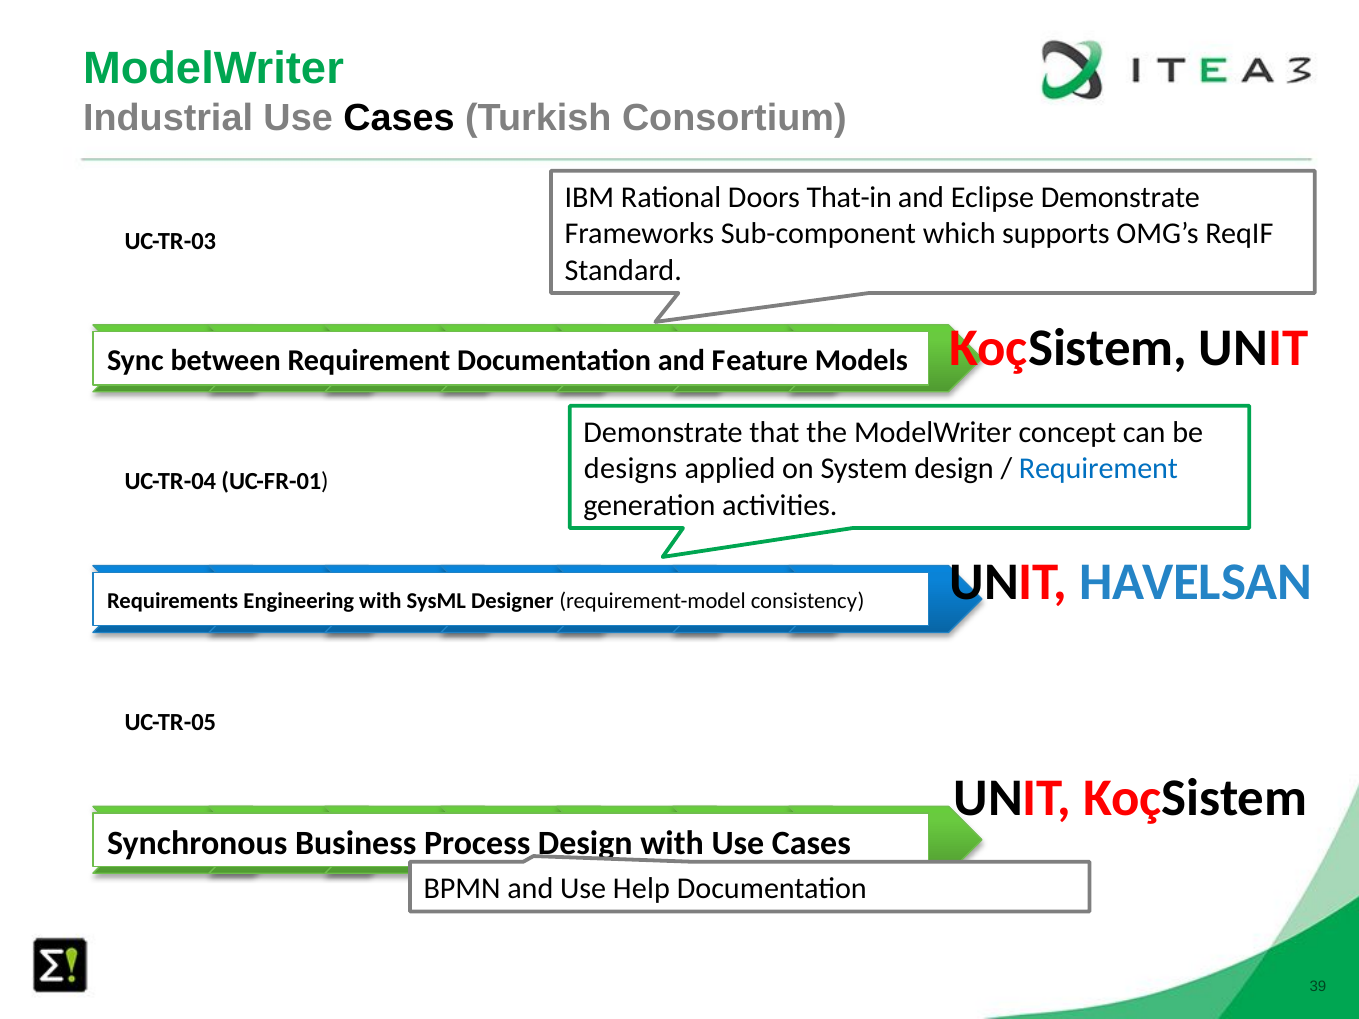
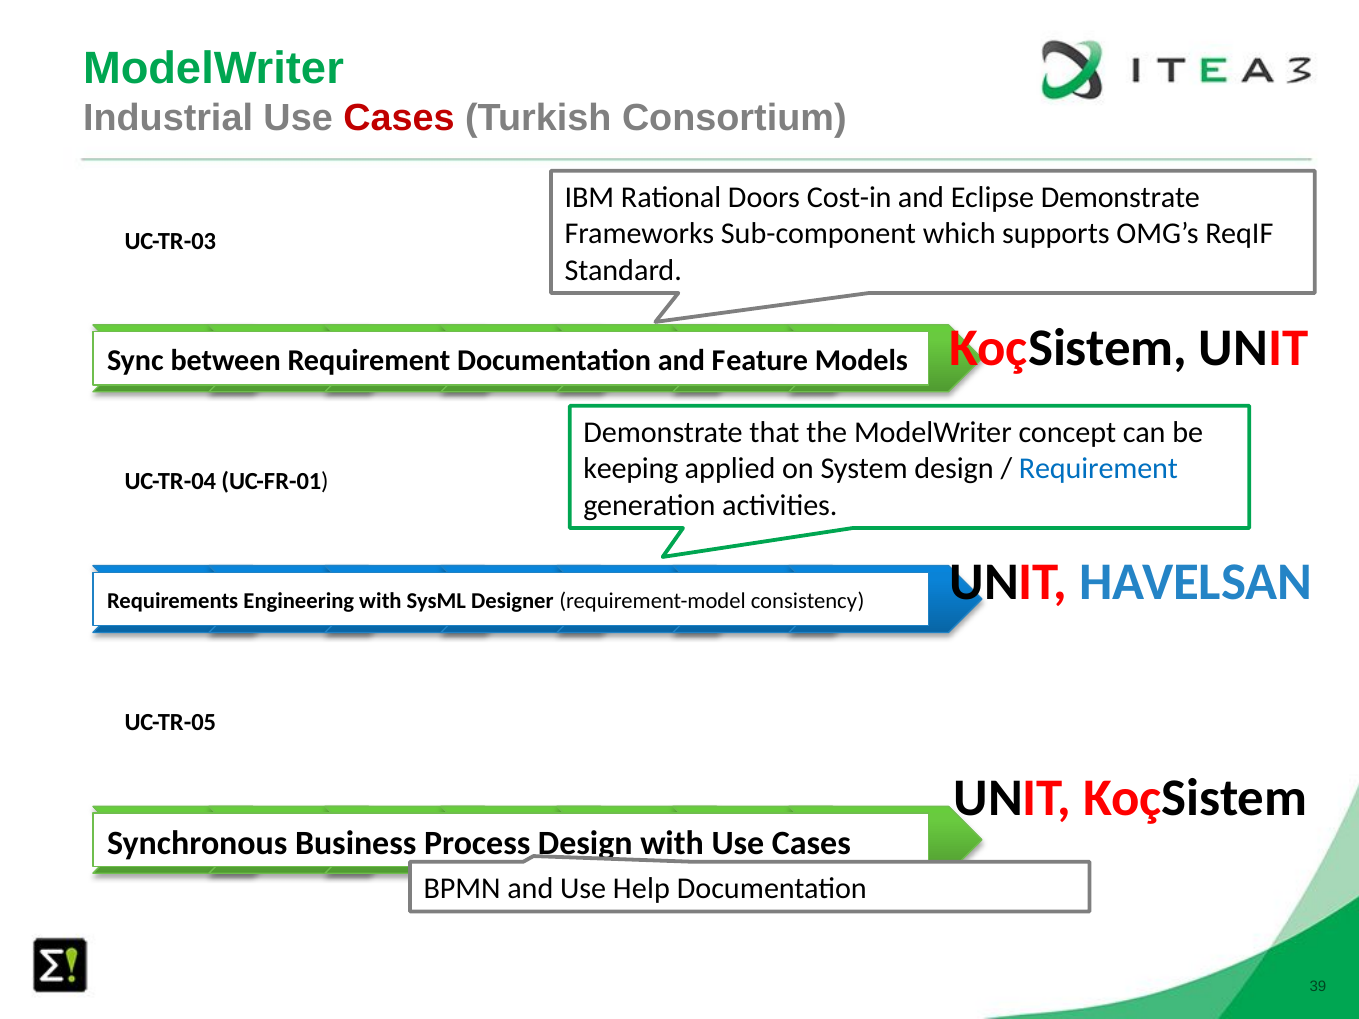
Cases colour: black -> red (399, 118)
That-in: That-in -> Cost-in (849, 198)
designs: designs -> keeping (631, 469)
